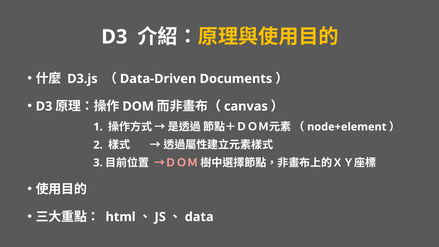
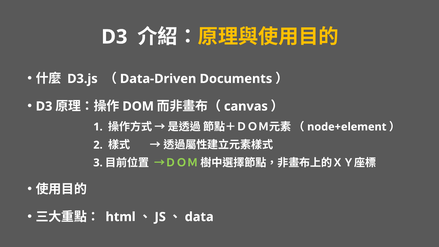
→ＤＯＭ colour: pink -> light green (176, 163)
